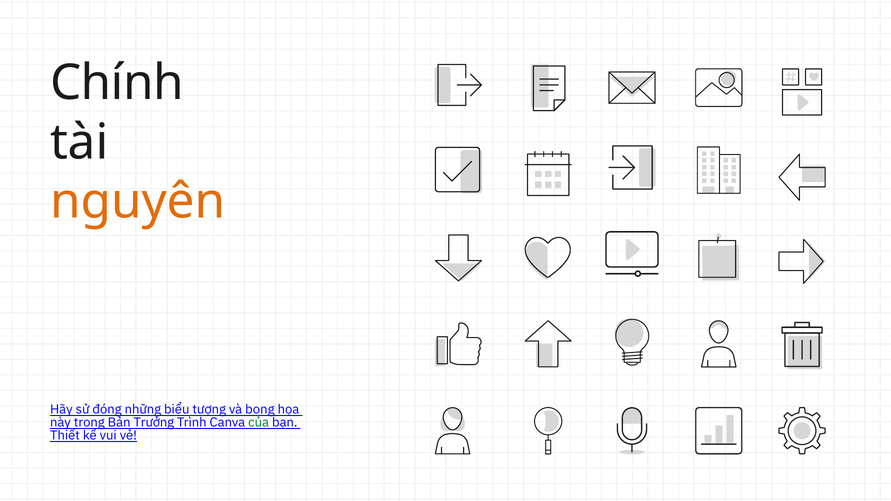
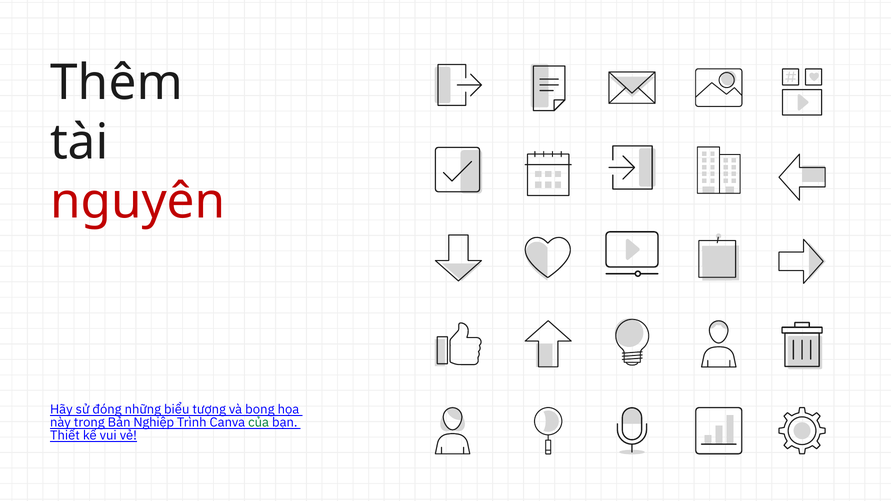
Chính: Chính -> Thêm (117, 83)
nguyên colour: orange -> red (138, 202)
Trưởng: Trưởng -> Nghiệp (154, 423)
